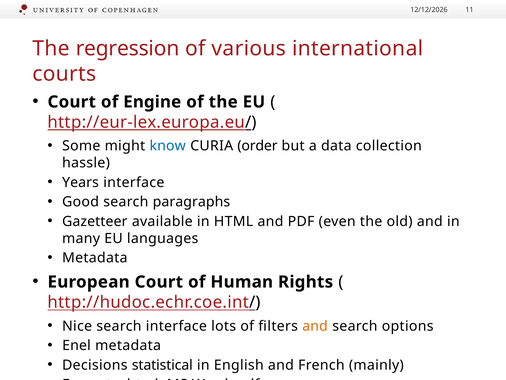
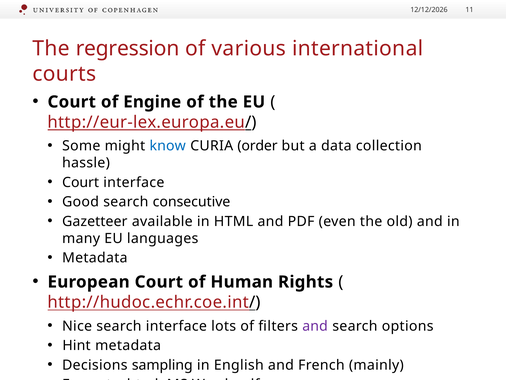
Years: Years -> Court (81, 182)
paragraphs: paragraphs -> consecutive (192, 202)
and colour: orange -> purple (315, 326)
Enel: Enel -> Hint (76, 345)
statistical: statistical -> sampling (162, 365)
